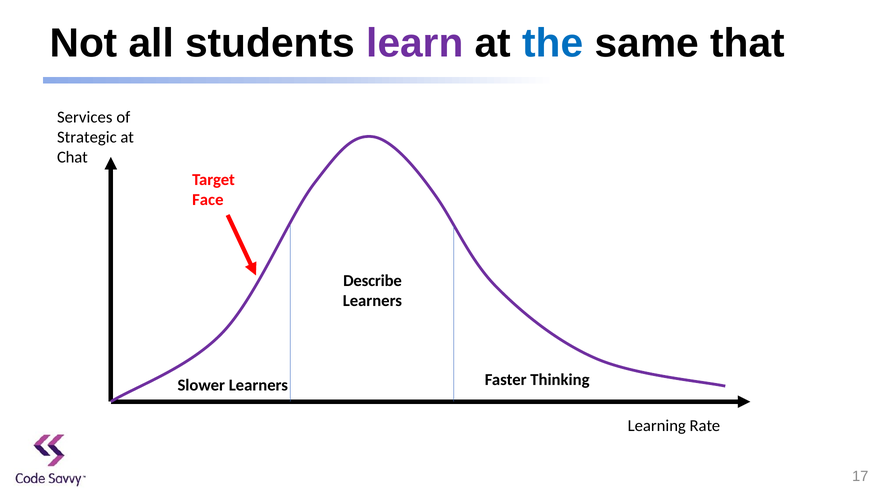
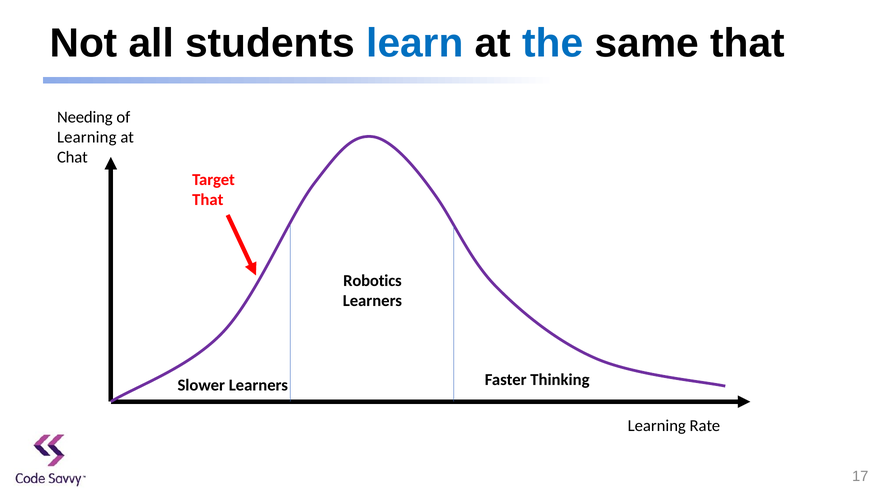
learn colour: purple -> blue (415, 43)
Services: Services -> Needing (85, 118)
Strategic: Strategic -> Learning (87, 138)
Face: Face -> That (208, 200)
Describe: Describe -> Robotics (372, 281)
